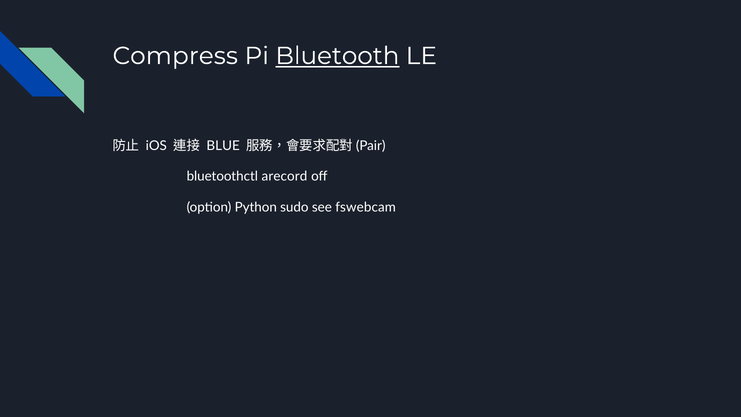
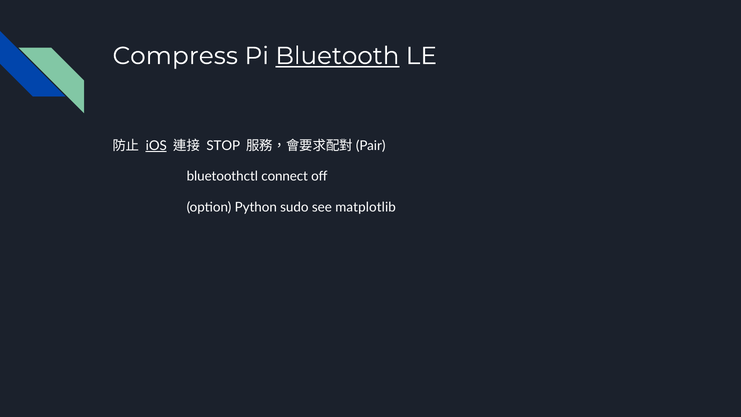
iOS underline: none -> present (156, 146)
BLUE: BLUE -> STOP (223, 146)
arecord: arecord -> connect (285, 176)
fswebcam: fswebcam -> matplotlib (366, 207)
